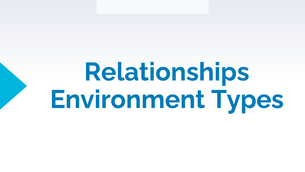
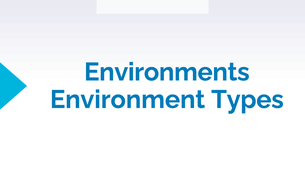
Relationships: Relationships -> Environments (167, 72)
